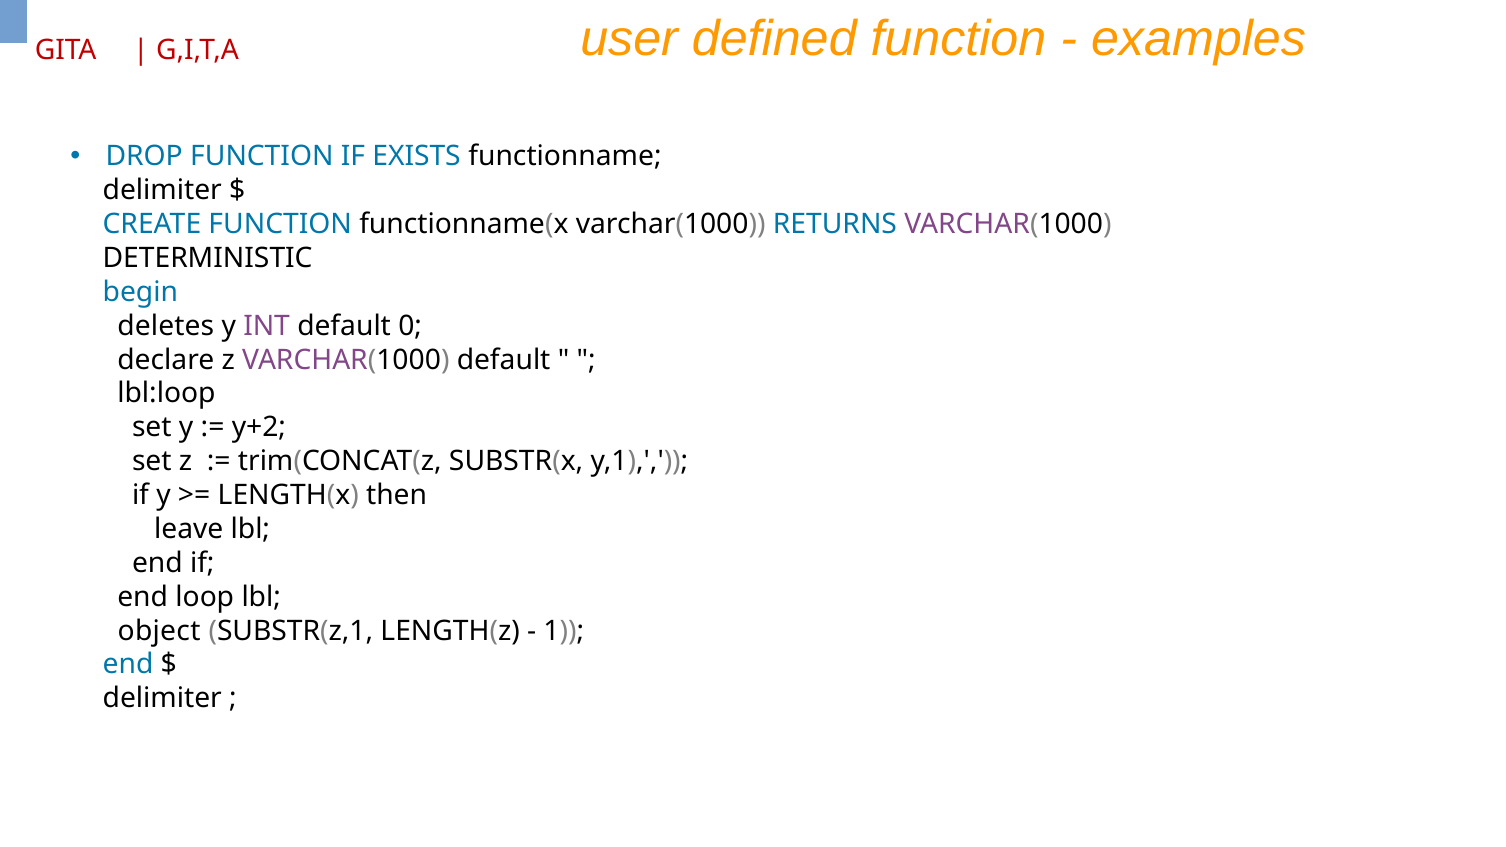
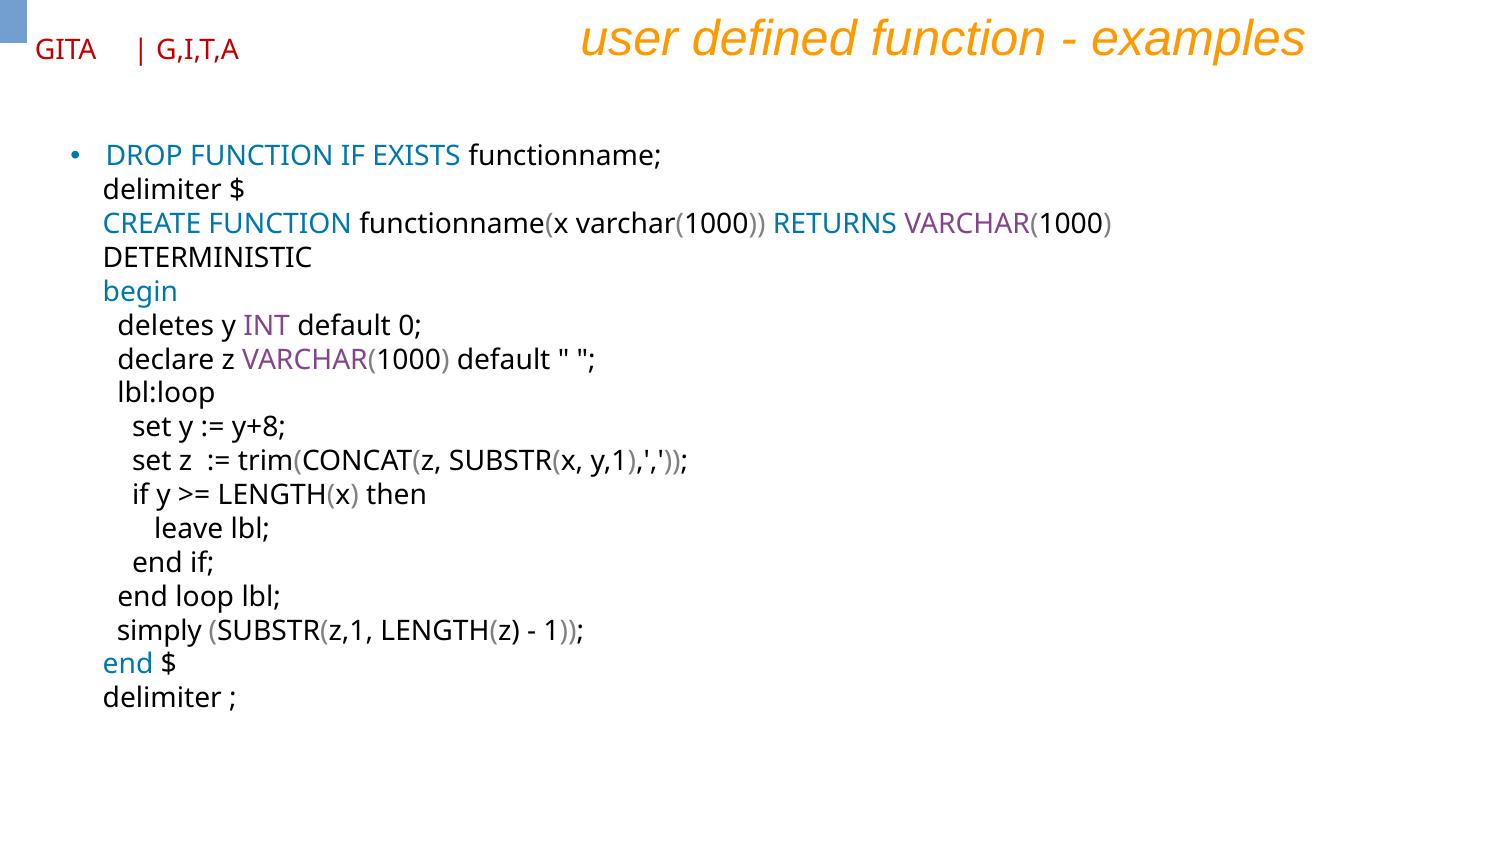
y+2: y+2 -> y+8 (259, 428)
object: object -> simply (159, 631)
